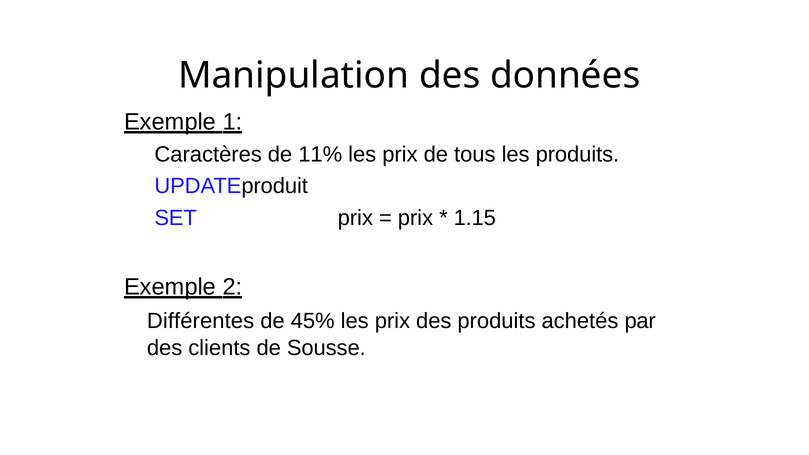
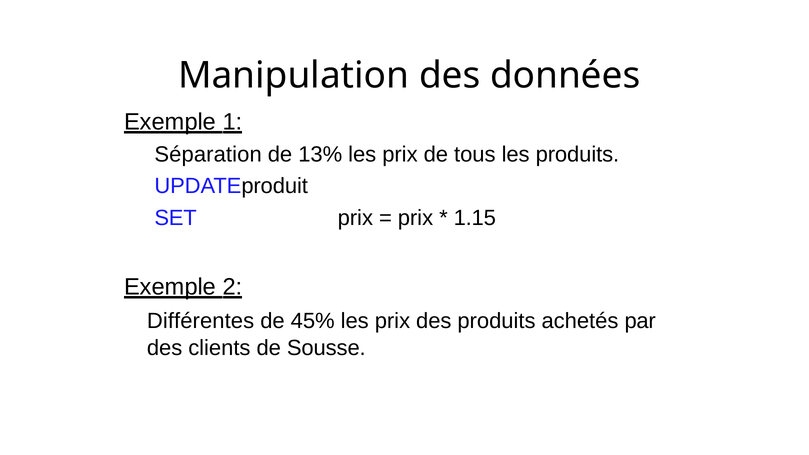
Caractères: Caractères -> Séparation (208, 155)
11%: 11% -> 13% (320, 155)
